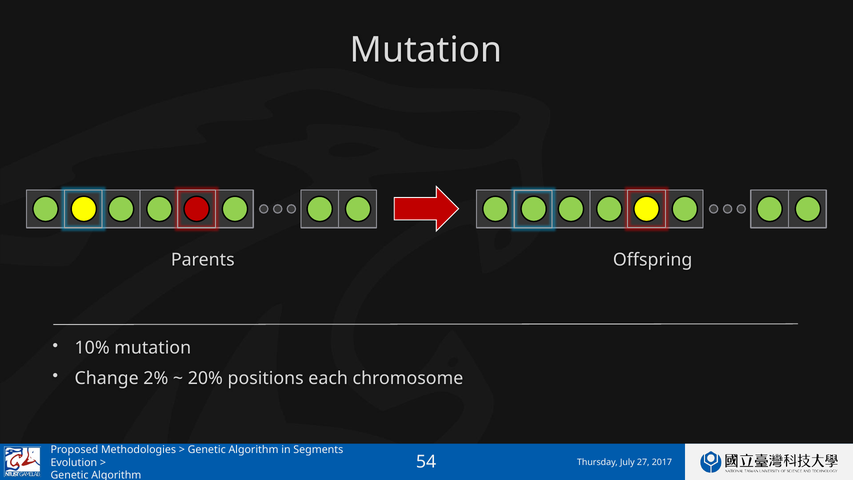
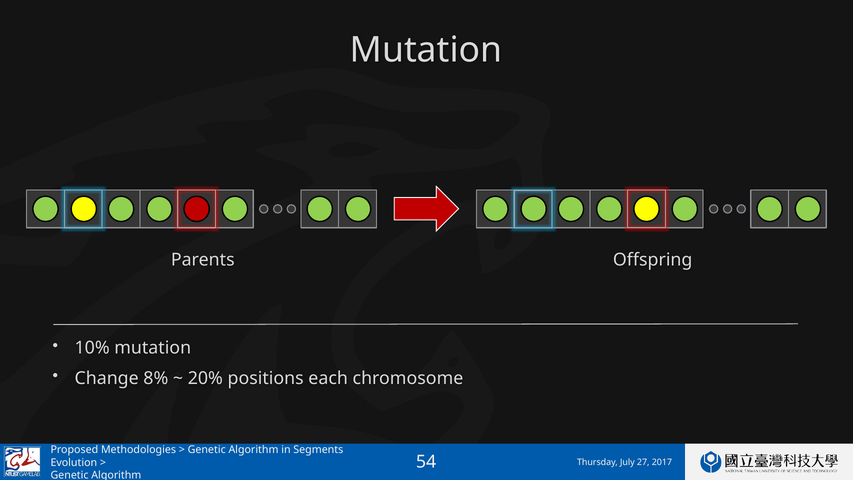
2%: 2% -> 8% (156, 378)
